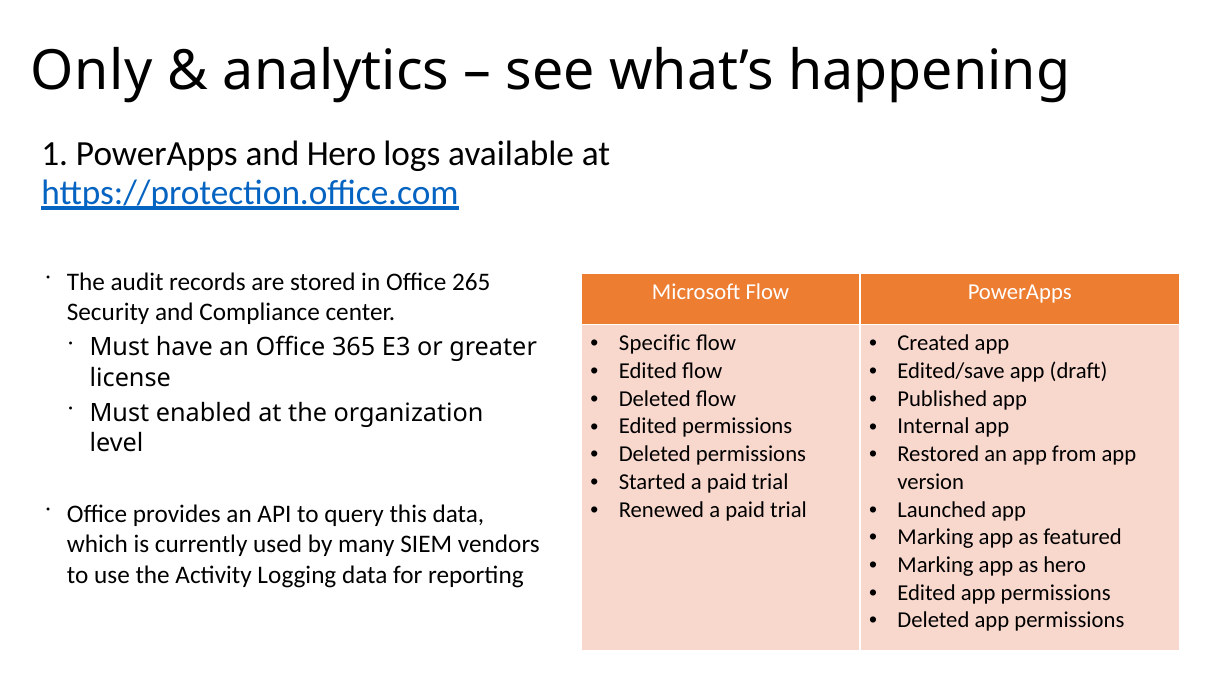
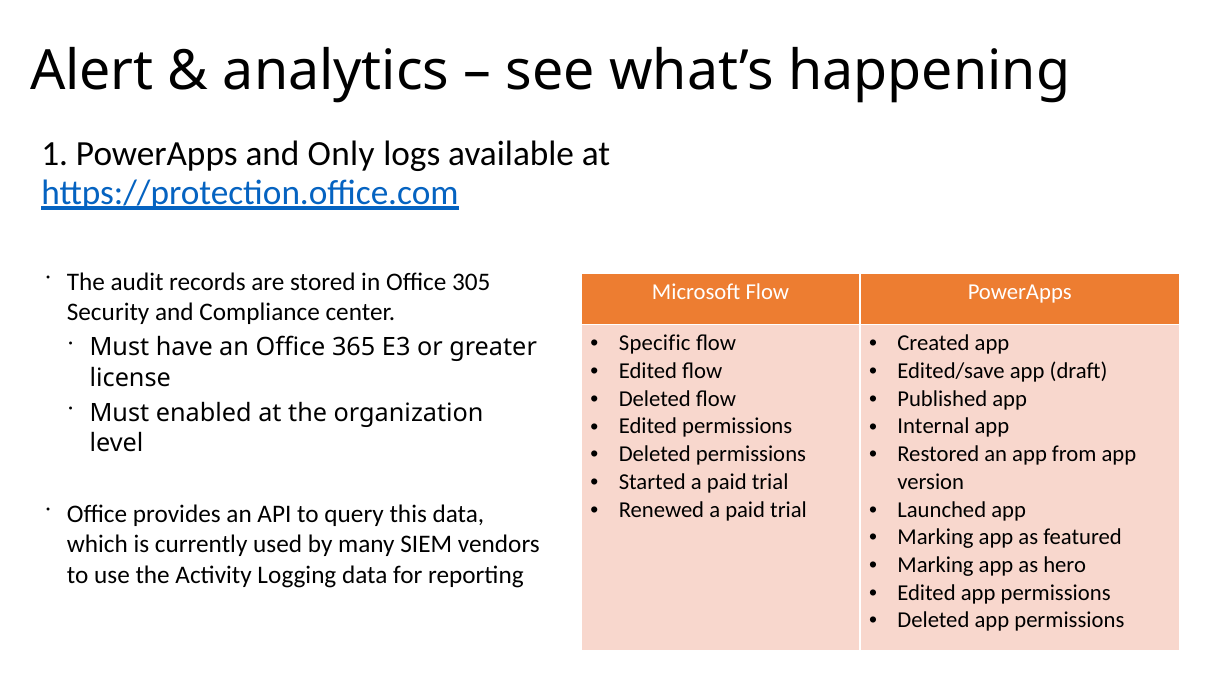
Only: Only -> Alert (92, 71)
and Hero: Hero -> Only (341, 154)
265: 265 -> 305 (471, 282)
